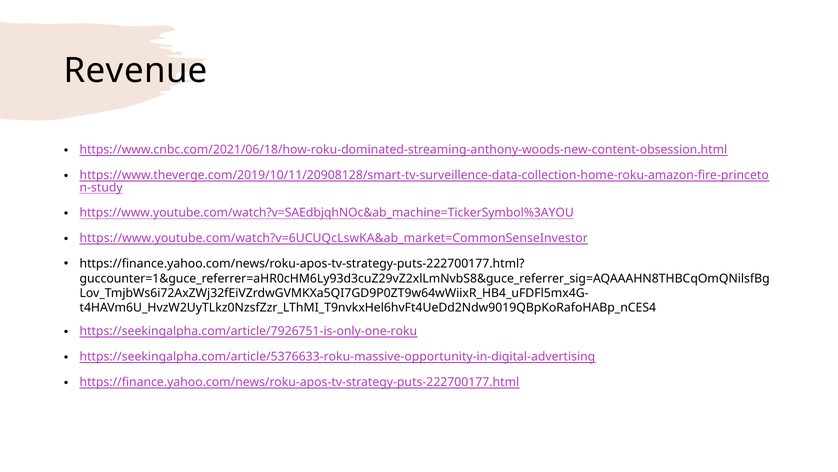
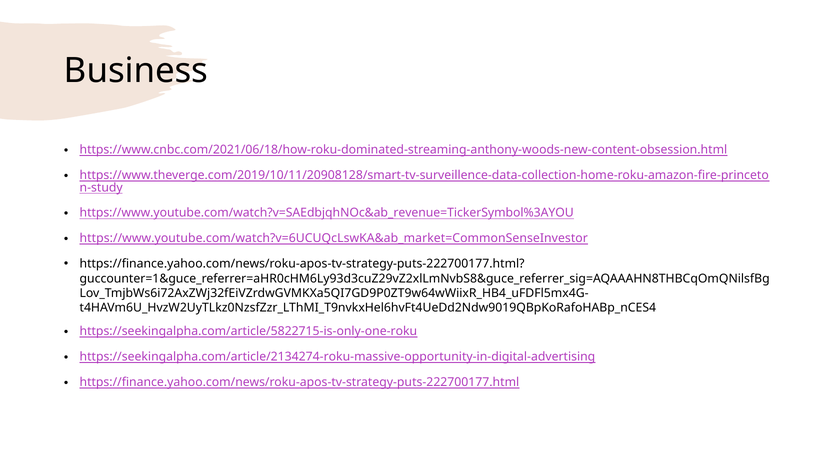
Revenue: Revenue -> Business (136, 70)
https://www.youtube.com/watch?v=SAEdbjqhNOc&ab_machine=TickerSymbol%3AYOU: https://www.youtube.com/watch?v=SAEdbjqhNOc&ab_machine=TickerSymbol%3AYOU -> https://www.youtube.com/watch?v=SAEdbjqhNOc&ab_revenue=TickerSymbol%3AYOU (327, 213)
https://seekingalpha.com/article/7926751-is-only-one-roku: https://seekingalpha.com/article/7926751-is-only-one-roku -> https://seekingalpha.com/article/5822715-is-only-one-roku (248, 331)
https://seekingalpha.com/article/5376633-roku-massive-opportunity-in-digital-advertising: https://seekingalpha.com/article/5376633-roku-massive-opportunity-in-digital-advertising -> https://seekingalpha.com/article/2134274-roku-massive-opportunity-in-digital-advertising (337, 356)
